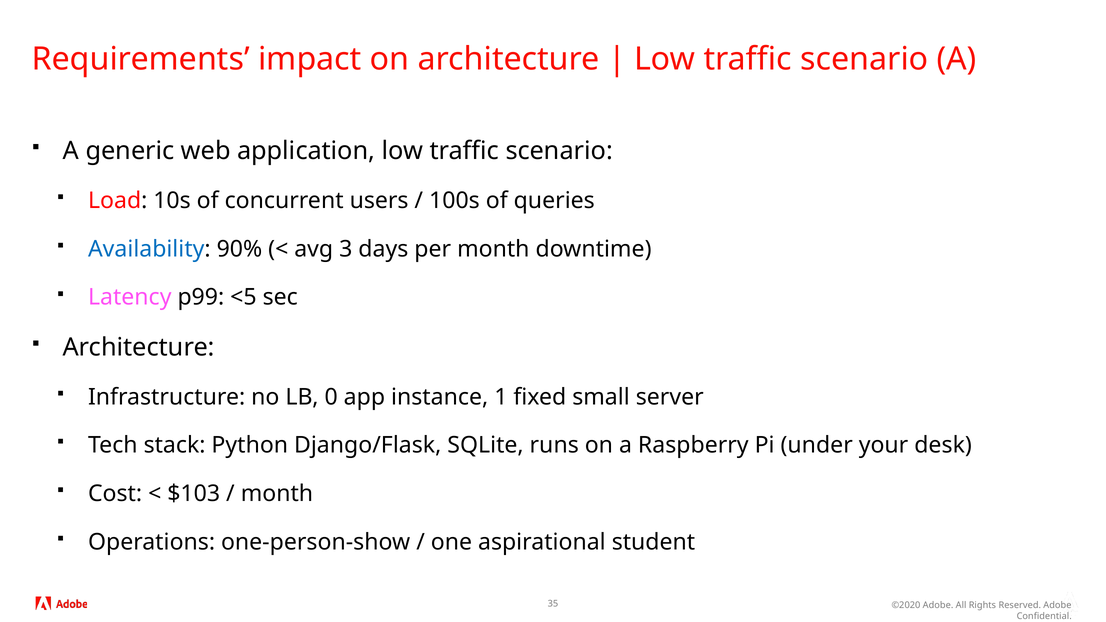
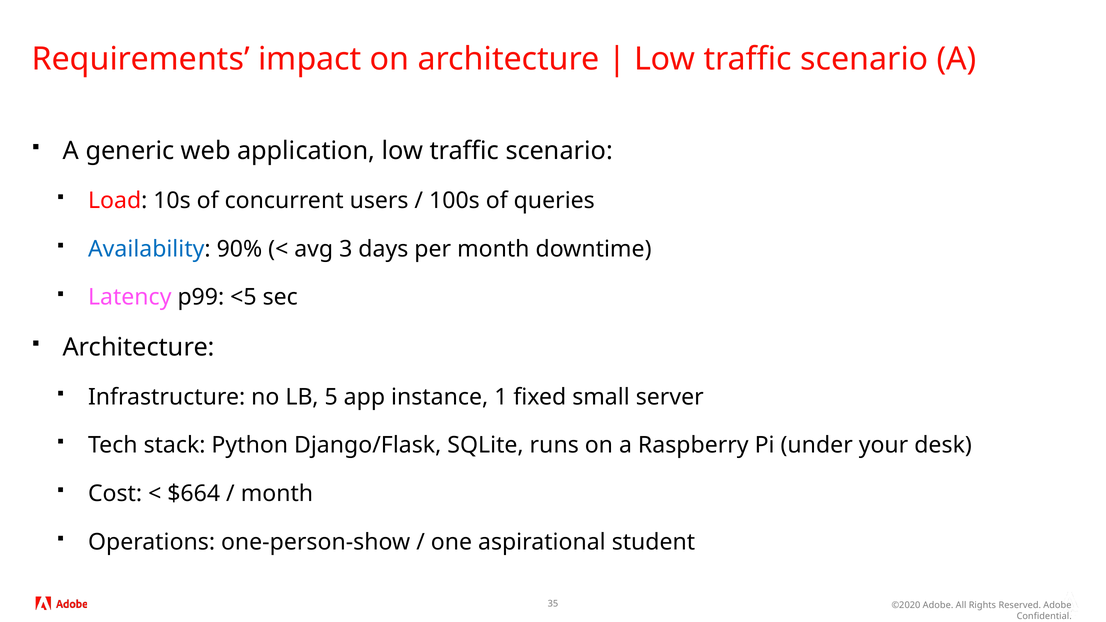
0: 0 -> 5 (331, 397)
$103: $103 -> $664 (194, 494)
